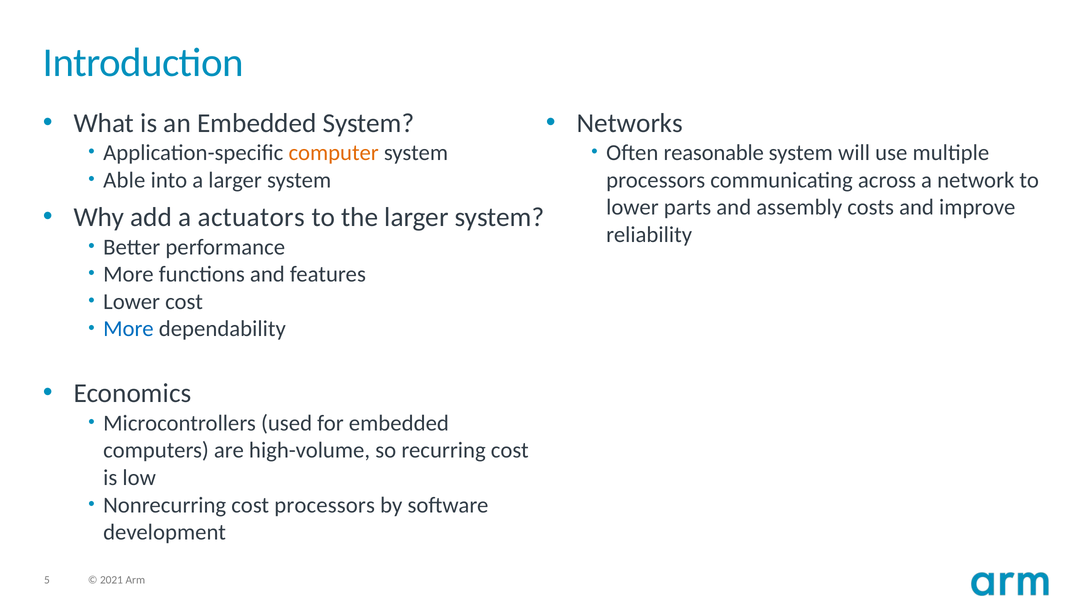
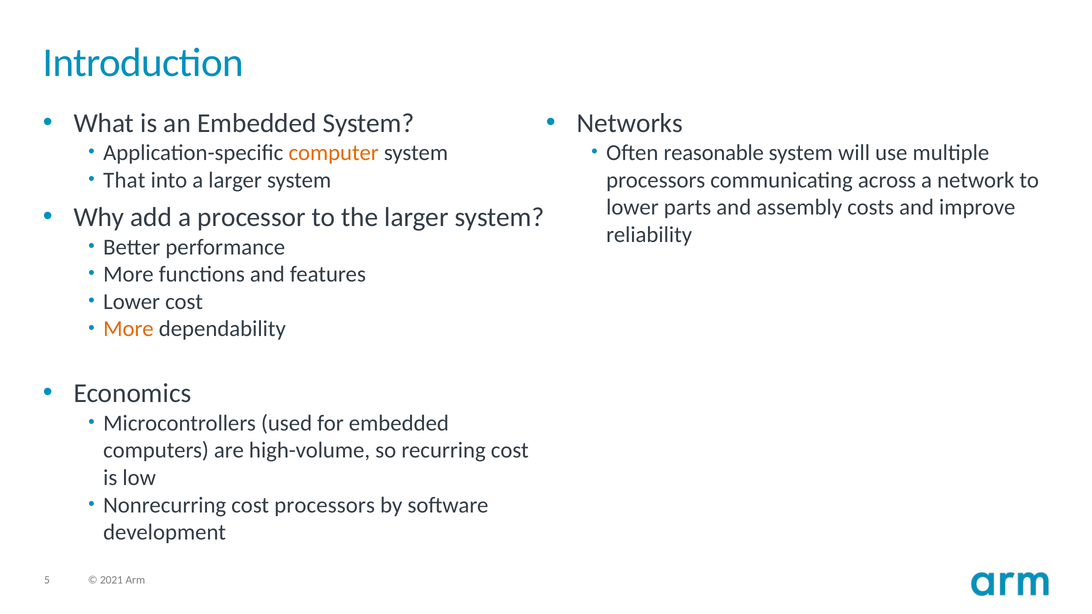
Able: Able -> That (124, 180)
actuators: actuators -> processor (252, 217)
More colour: blue -> orange (128, 329)
